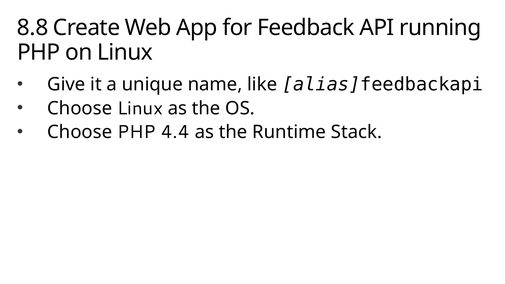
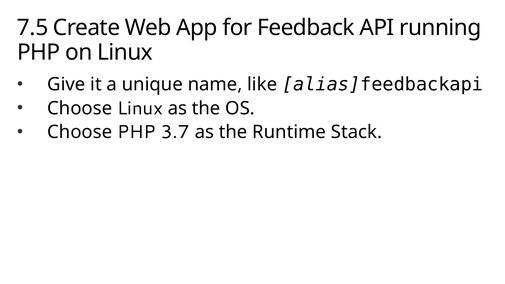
8.8: 8.8 -> 7.5 (33, 28)
4.4: 4.4 -> 3.7 (175, 132)
